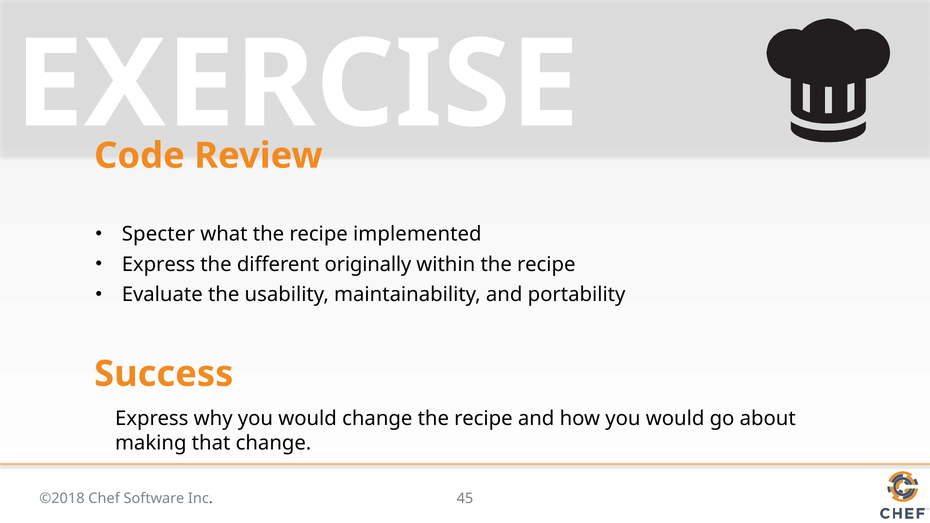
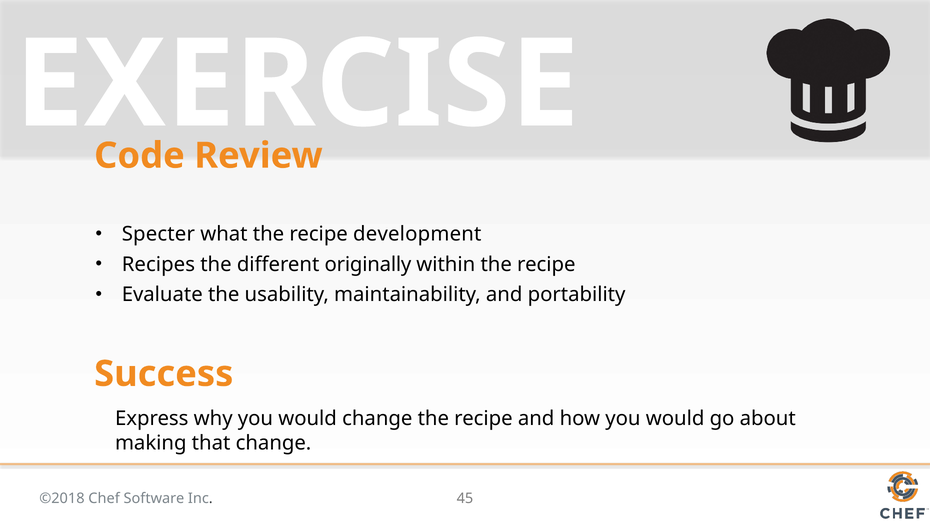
implemented: implemented -> development (417, 234)
Express: Express -> Recipes (158, 265)
